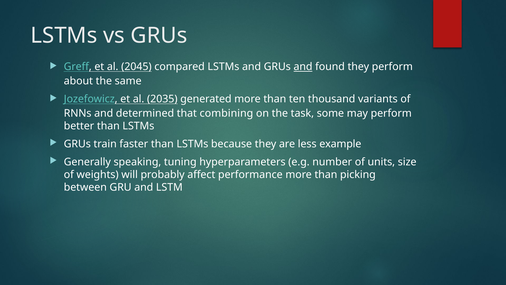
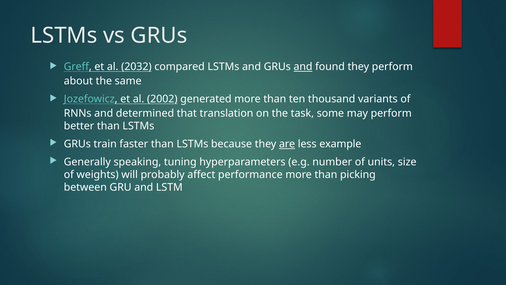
2045: 2045 -> 2032 (136, 67)
2035: 2035 -> 2002 (162, 99)
combining: combining -> translation (226, 113)
are underline: none -> present (287, 144)
